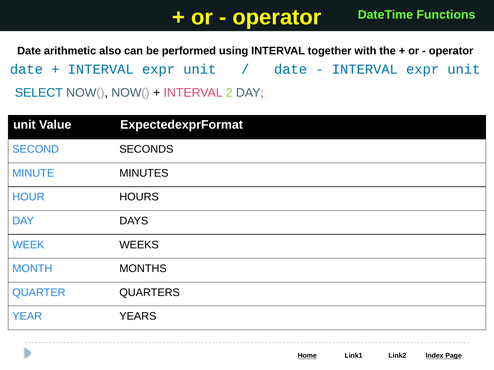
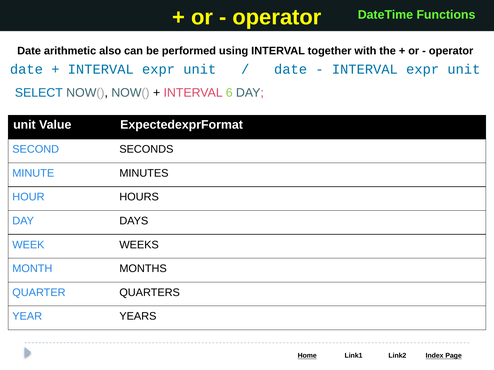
2: 2 -> 6 (229, 93)
